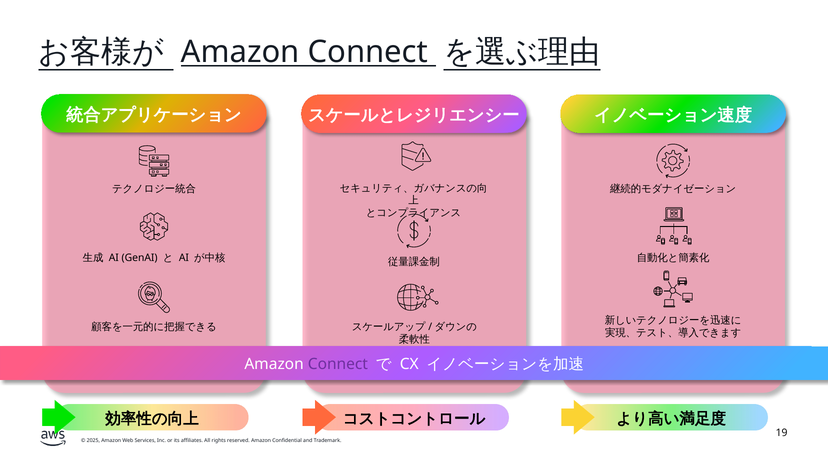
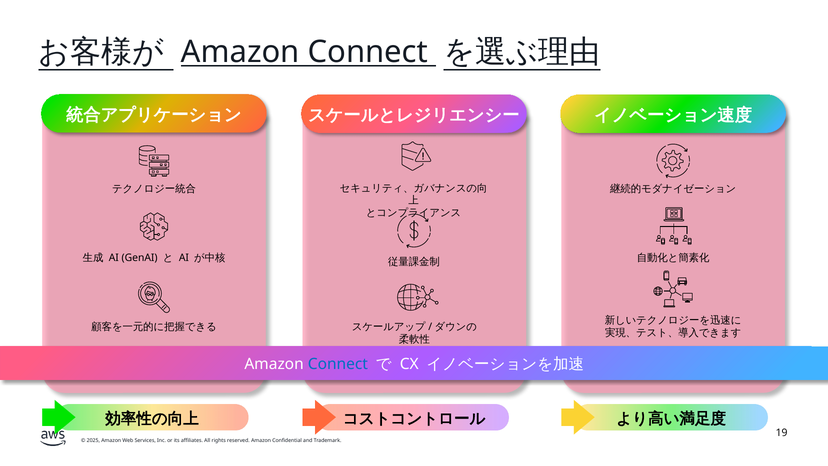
Connect colour: purple -> blue (338, 364)
